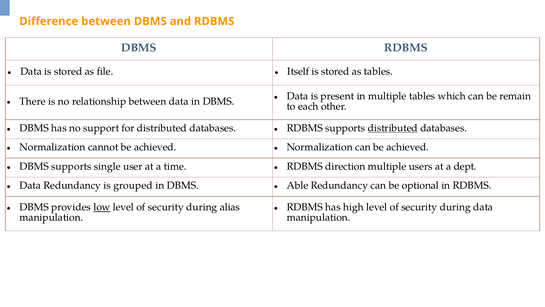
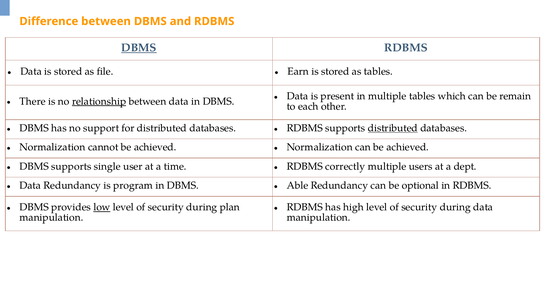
DBMS underline: none -> present (139, 48)
Itself: Itself -> Earn (298, 71)
relationship underline: none -> present (99, 101)
direction: direction -> correctly (345, 166)
grouped: grouped -> program (133, 185)
alias: alias -> plan (230, 207)
